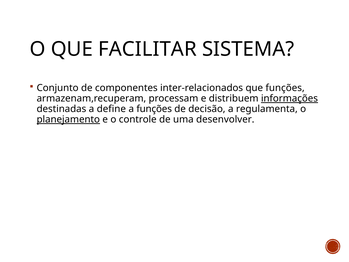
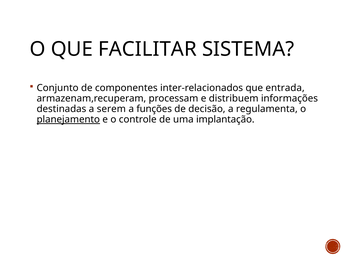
que funções: funções -> entrada (285, 88)
informações underline: present -> none (289, 98)
define: define -> serem (111, 109)
desenvolver: desenvolver -> implantação (225, 119)
